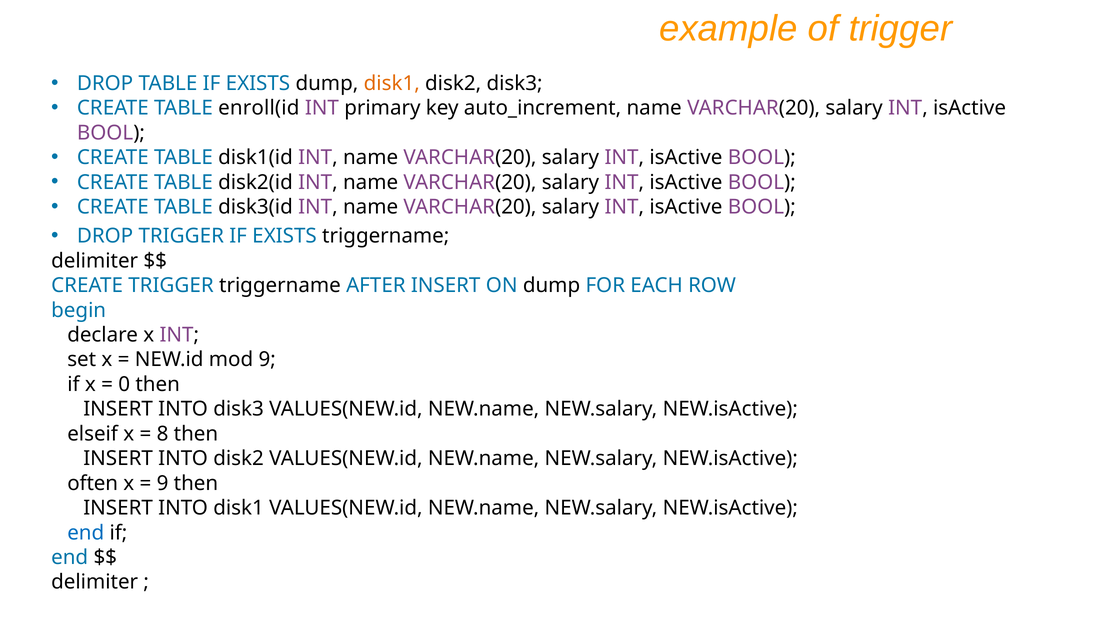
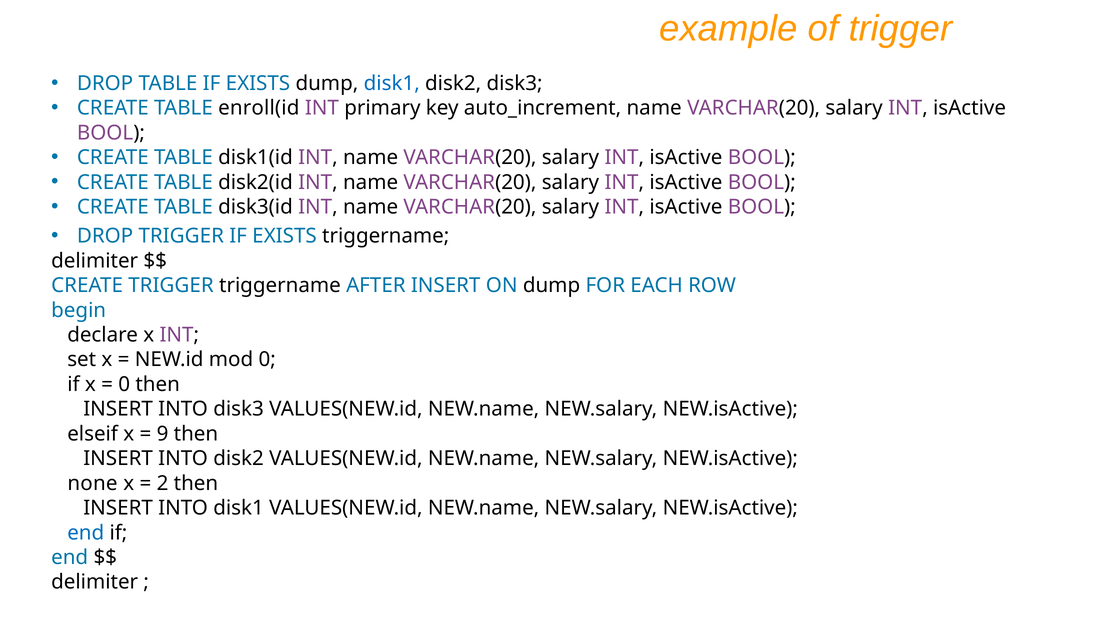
disk1 colour: orange -> blue (392, 83)
mod 9: 9 -> 0 (267, 359)
8: 8 -> 9 (163, 434)
often: often -> none (93, 483)
9: 9 -> 2 (163, 483)
